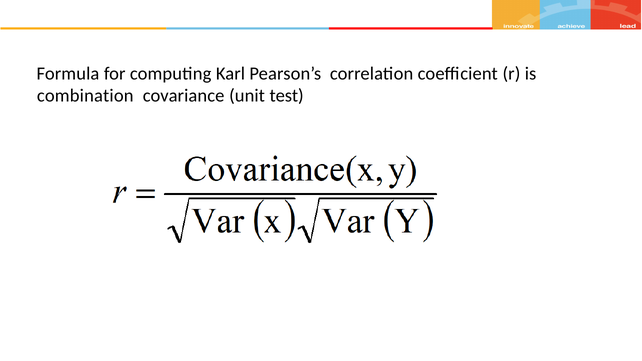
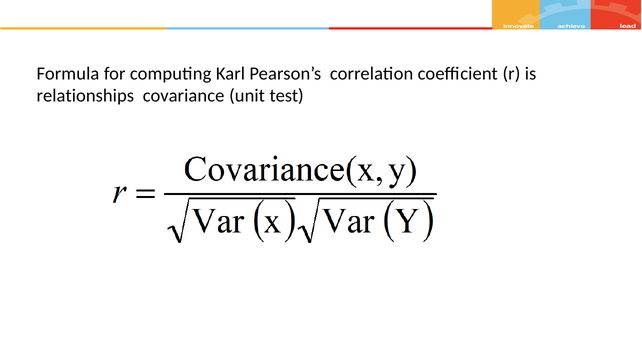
combination: combination -> relationships (85, 96)
